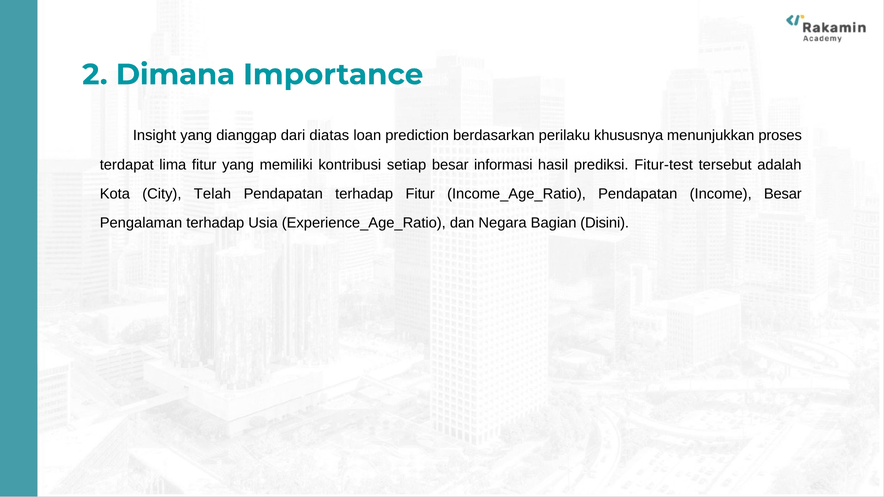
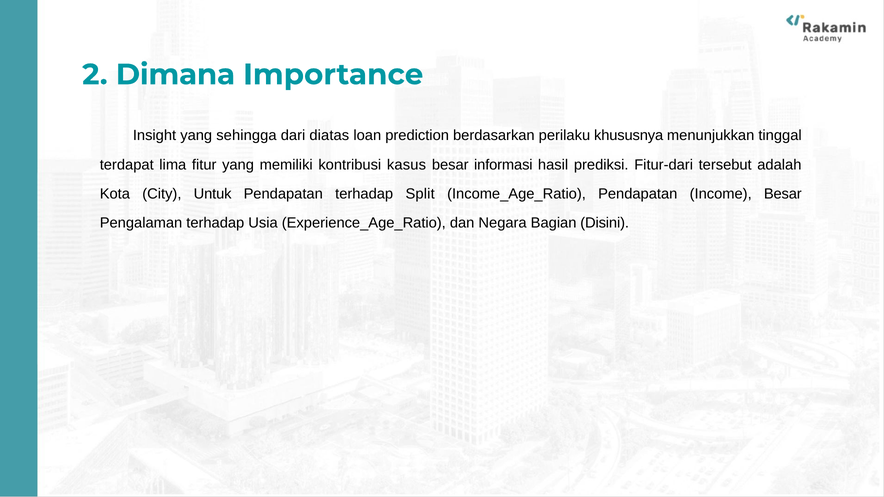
dianggap: dianggap -> sehingga (246, 136)
proses: proses -> tinggal (780, 136)
setiap: setiap -> kasus (406, 165)
Fitur-test: Fitur-test -> Fitur-dari (664, 165)
Telah: Telah -> Untuk (213, 194)
terhadap Fitur: Fitur -> Split (420, 194)
